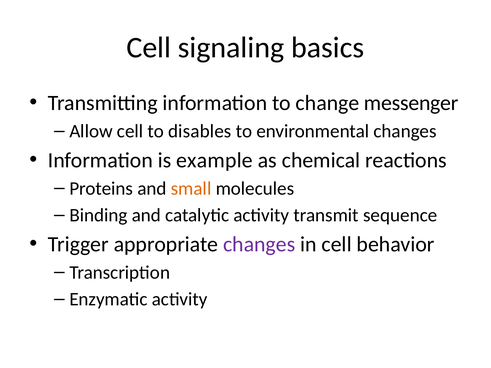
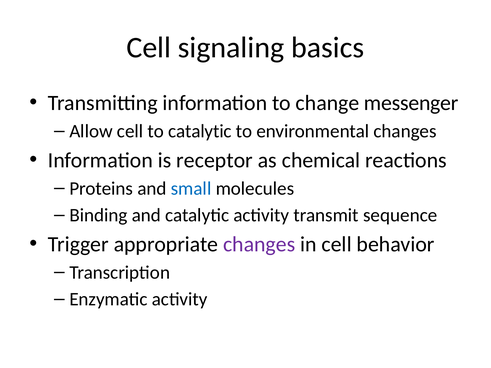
to disables: disables -> catalytic (200, 131)
example: example -> receptor (215, 160)
small colour: orange -> blue (191, 189)
